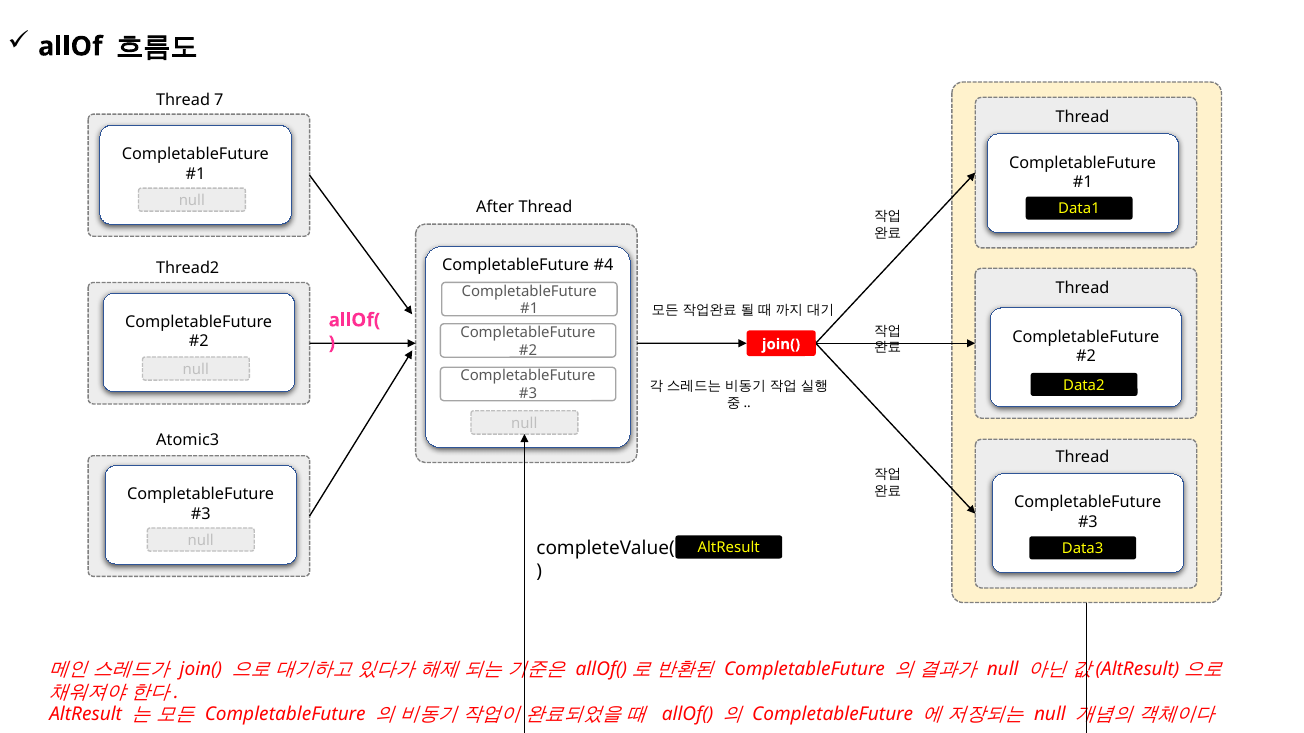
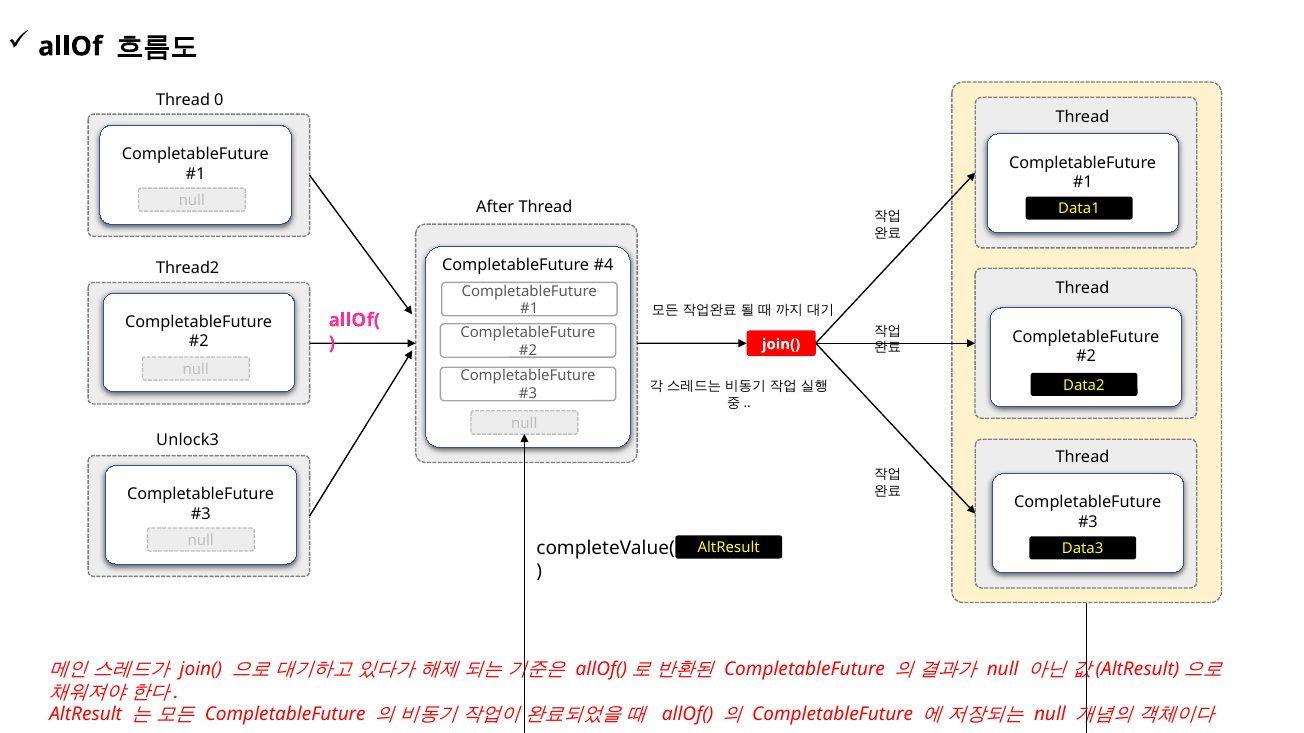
7: 7 -> 0 (219, 100)
Atomic3: Atomic3 -> Unlock3 (188, 440)
